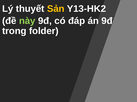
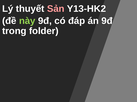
Sản colour: yellow -> pink (56, 9)
